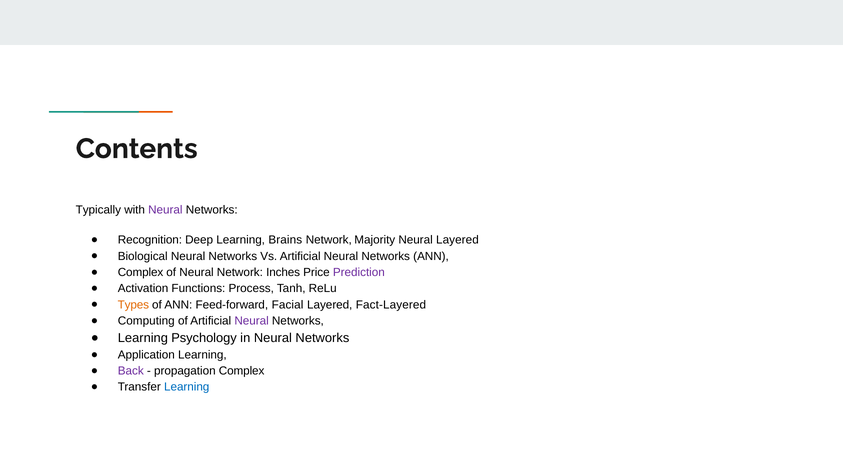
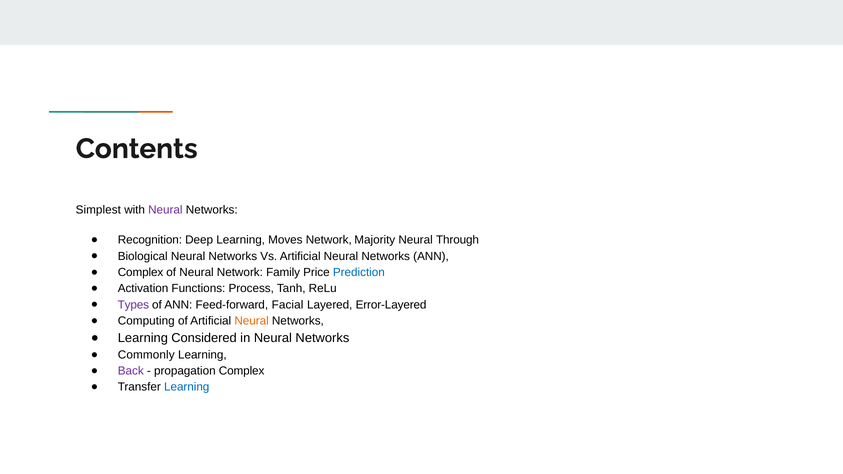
Typically: Typically -> Simplest (98, 210)
Brains: Brains -> Moves (285, 240)
Neural Layered: Layered -> Through (458, 240)
Inches: Inches -> Family (283, 273)
Prediction colour: purple -> blue (359, 273)
Types colour: orange -> purple (133, 305)
Fact-Layered: Fact-Layered -> Error-Layered (391, 305)
Neural colour: purple -> orange (252, 321)
Psychology: Psychology -> Considered (204, 338)
Application: Application -> Commonly (146, 355)
